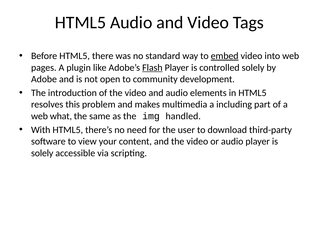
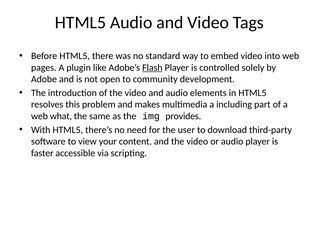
embed underline: present -> none (225, 56)
handled: handled -> provides (183, 116)
solely: solely -> faster (42, 153)
